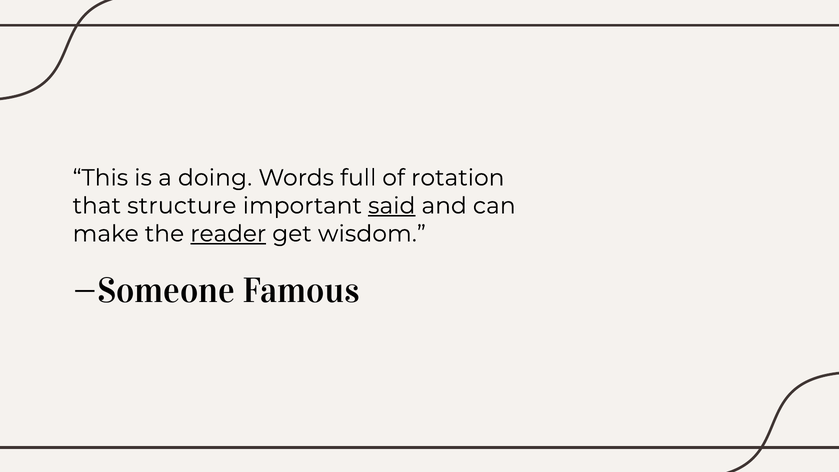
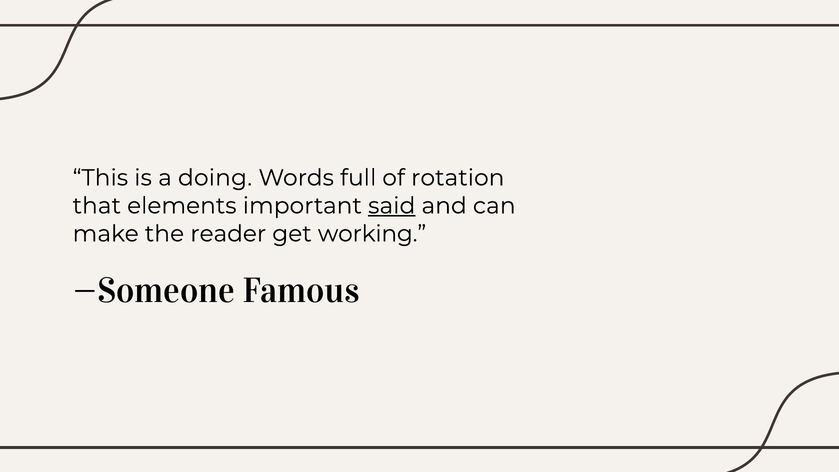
structure: structure -> elements (182, 206)
reader underline: present -> none (228, 234)
wisdom: wisdom -> working (372, 234)
